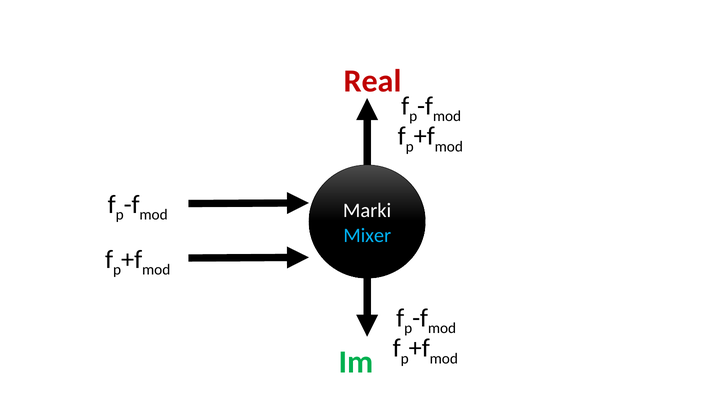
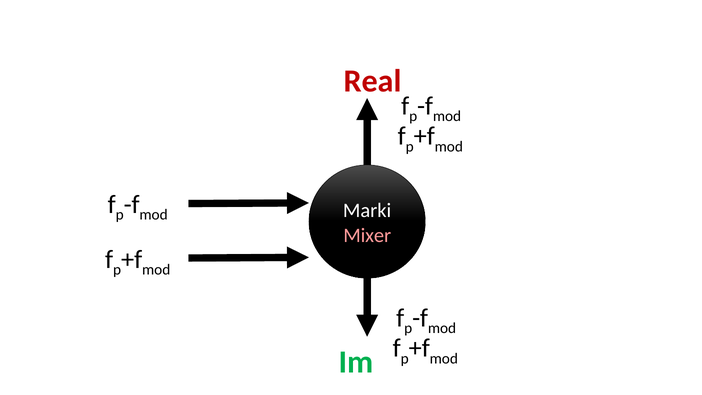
Mixer colour: light blue -> pink (367, 235)
